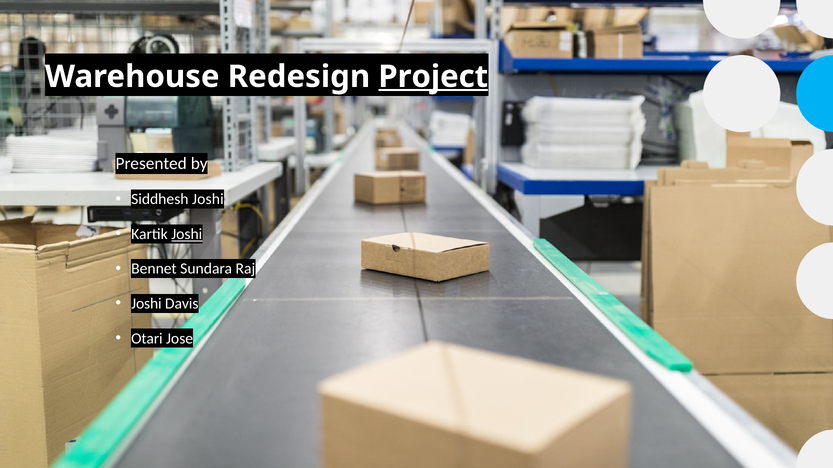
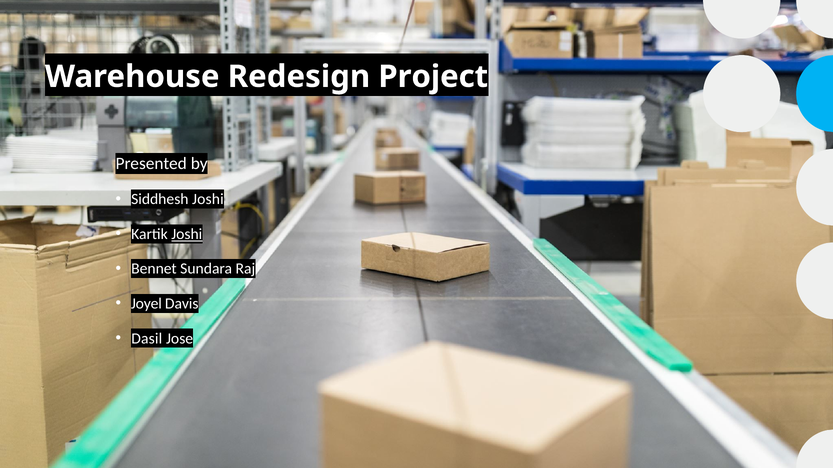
Project underline: present -> none (433, 77)
Joshi: Joshi -> Joyel (146, 304)
Otari: Otari -> Dasil (147, 339)
